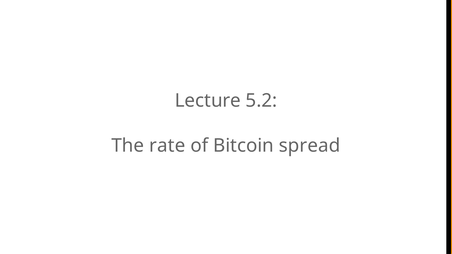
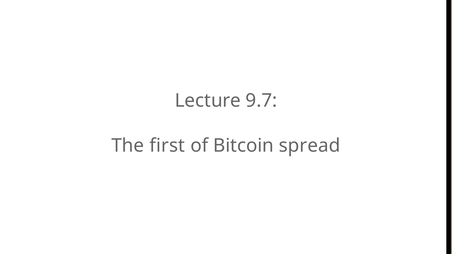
5.2: 5.2 -> 9.7 (261, 101)
rate: rate -> first (167, 146)
